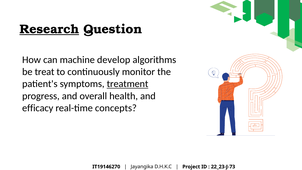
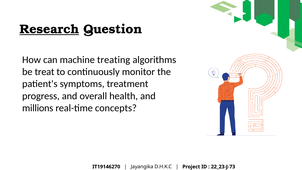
develop: develop -> treating (114, 60)
treatment underline: present -> none (128, 84)
efficacy: efficacy -> millions (38, 108)
